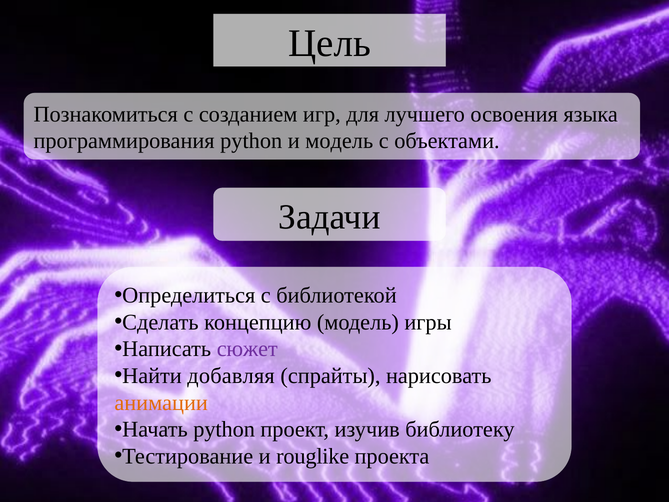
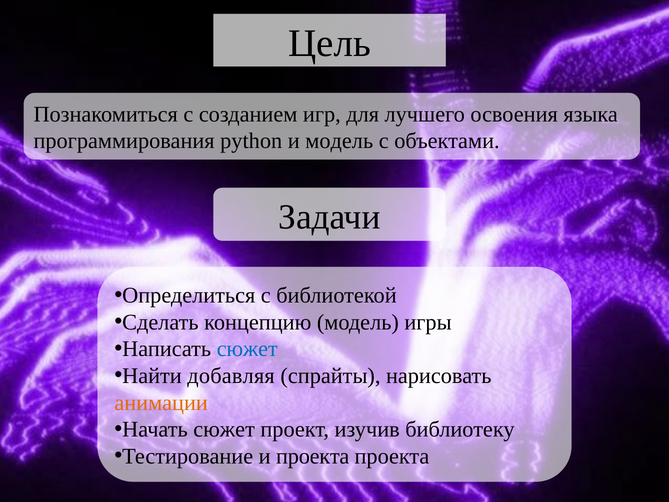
сюжет colour: purple -> blue (247, 349)
Начать python: python -> сюжет (224, 429)
и rouglike: rouglike -> проекта (313, 456)
